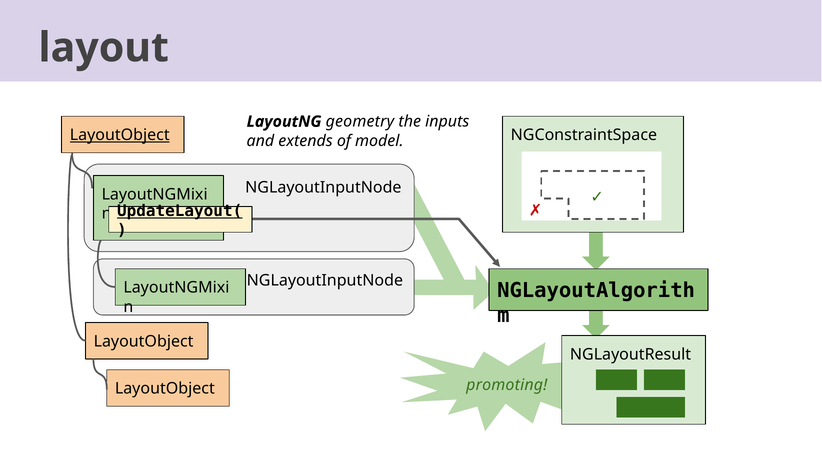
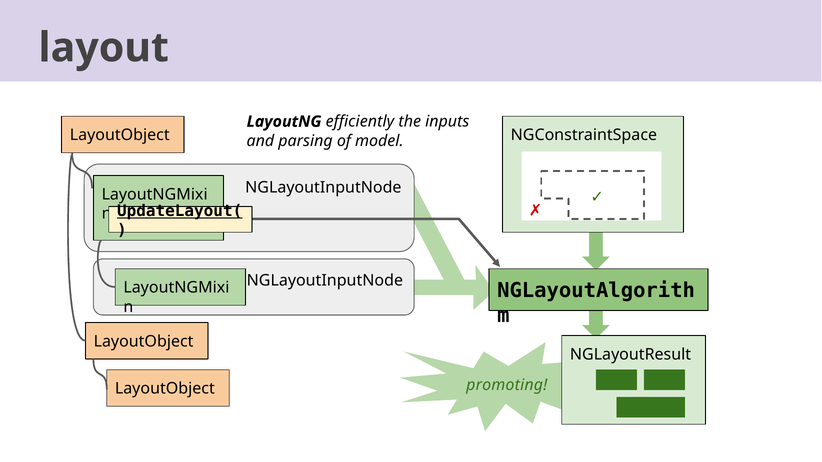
geometry: geometry -> efficiently (360, 122)
LayoutObject underline: present -> none (120, 135)
extends: extends -> parsing (306, 141)
